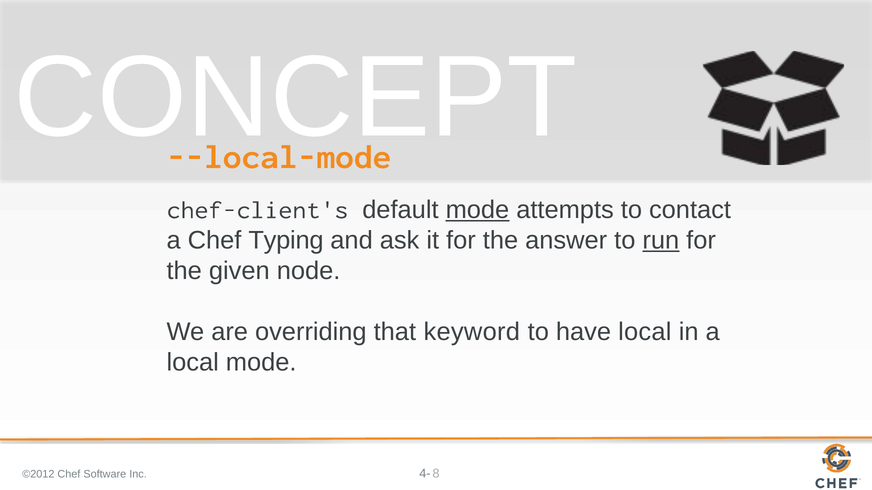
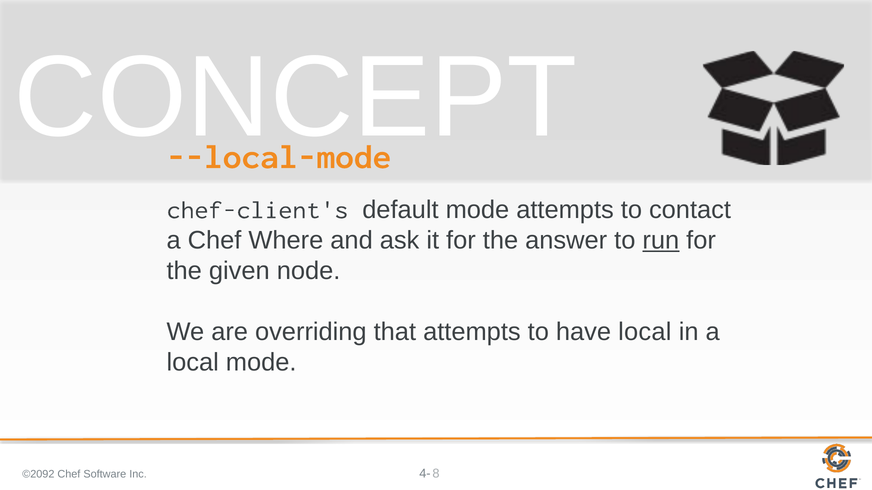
mode underline: present -> none (477, 210)
Typing: Typing -> Where (286, 241)
that keyword: keyword -> attempts (472, 332)
©2012: ©2012 -> ©2092 (38, 475)
